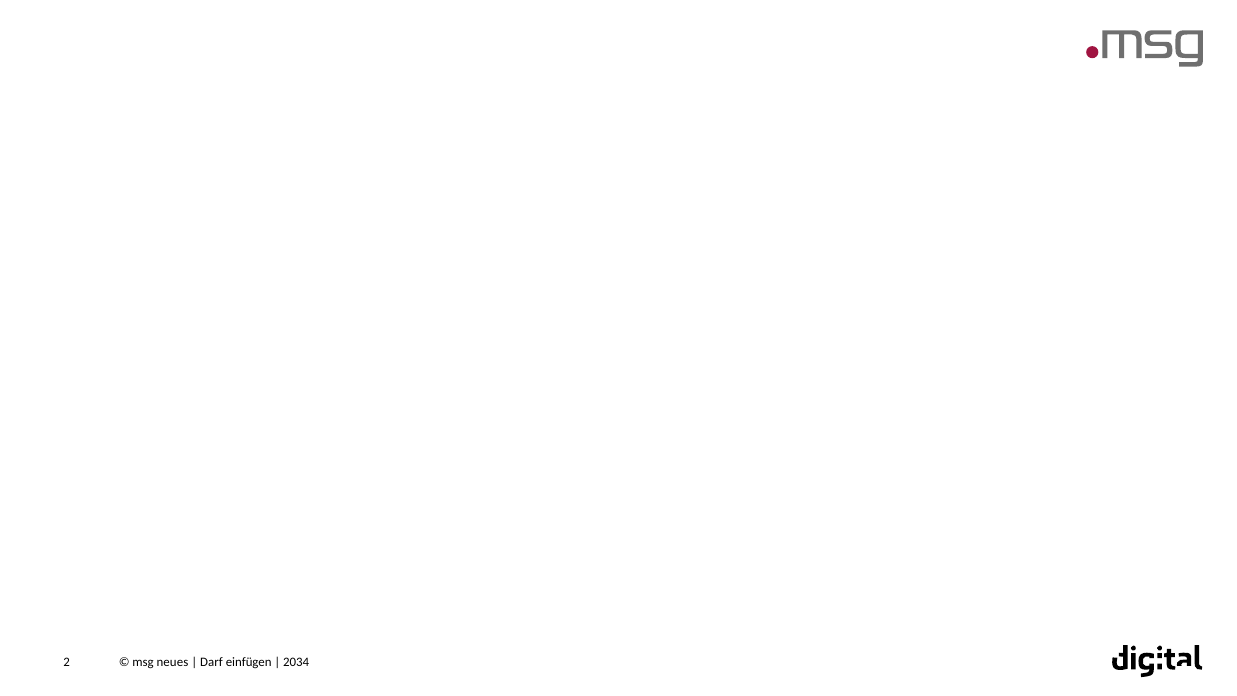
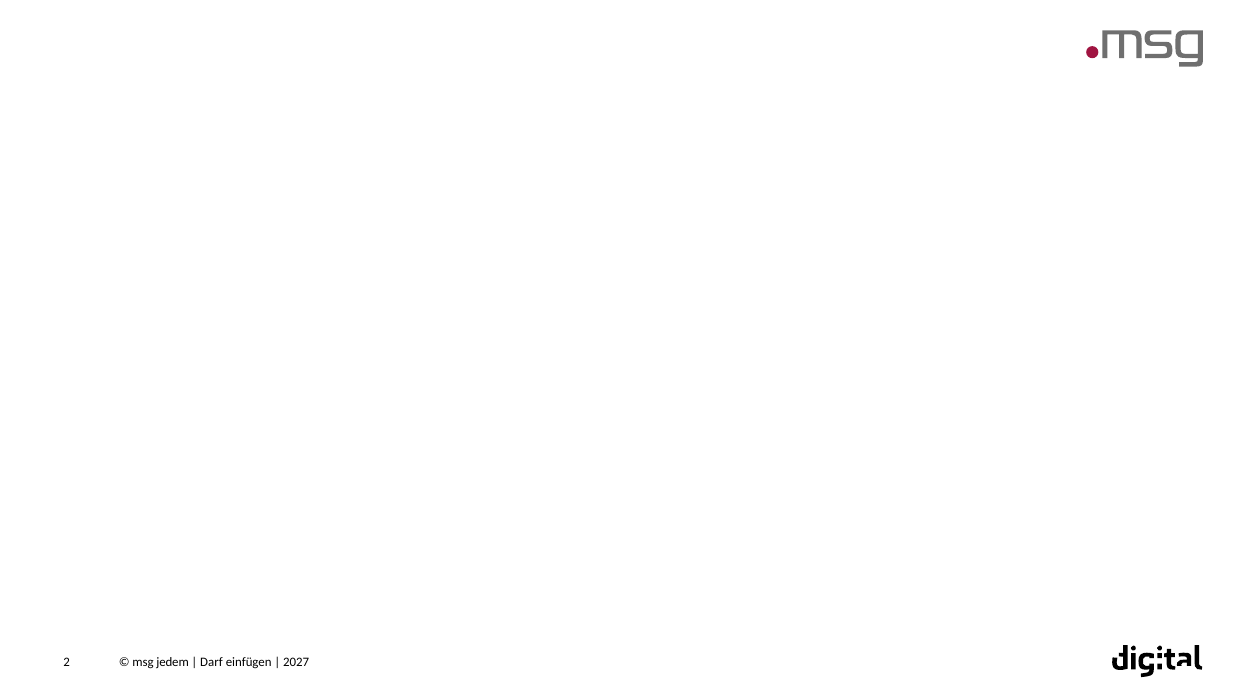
neues: neues -> jedem (173, 662)
2034: 2034 -> 2027 (296, 662)
